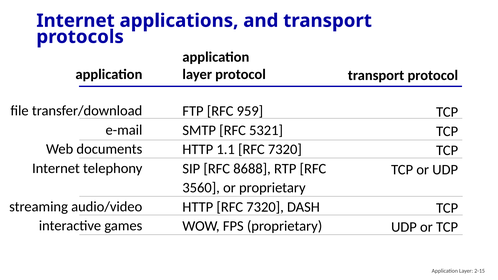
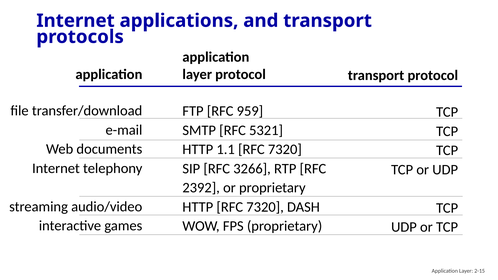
8688: 8688 -> 3266 (252, 169)
3560: 3560 -> 2392 (201, 188)
